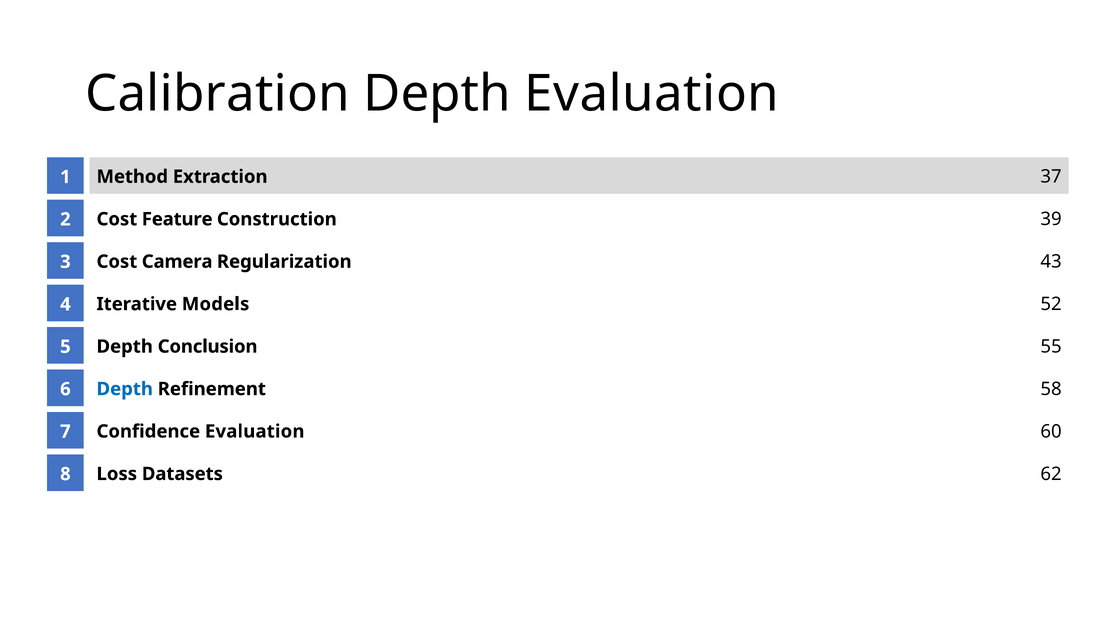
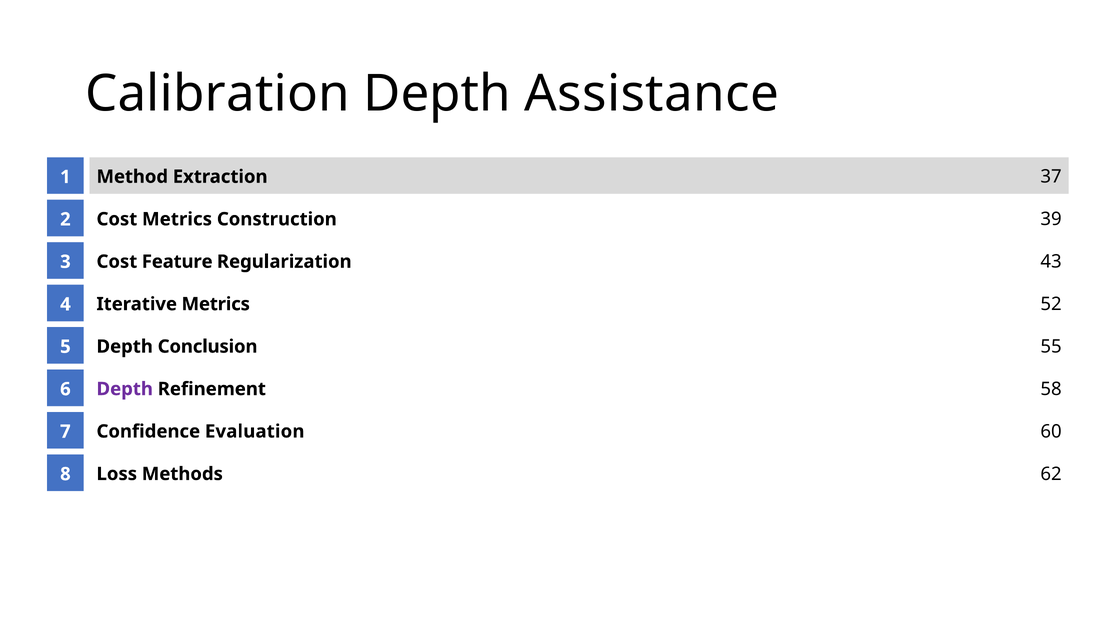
Depth Evaluation: Evaluation -> Assistance (652, 94)
Cost Feature: Feature -> Metrics (177, 219)
Camera: Camera -> Feature (177, 262)
Iterative Models: Models -> Metrics (216, 304)
Depth colour: blue -> purple (125, 389)
Datasets: Datasets -> Methods (182, 474)
